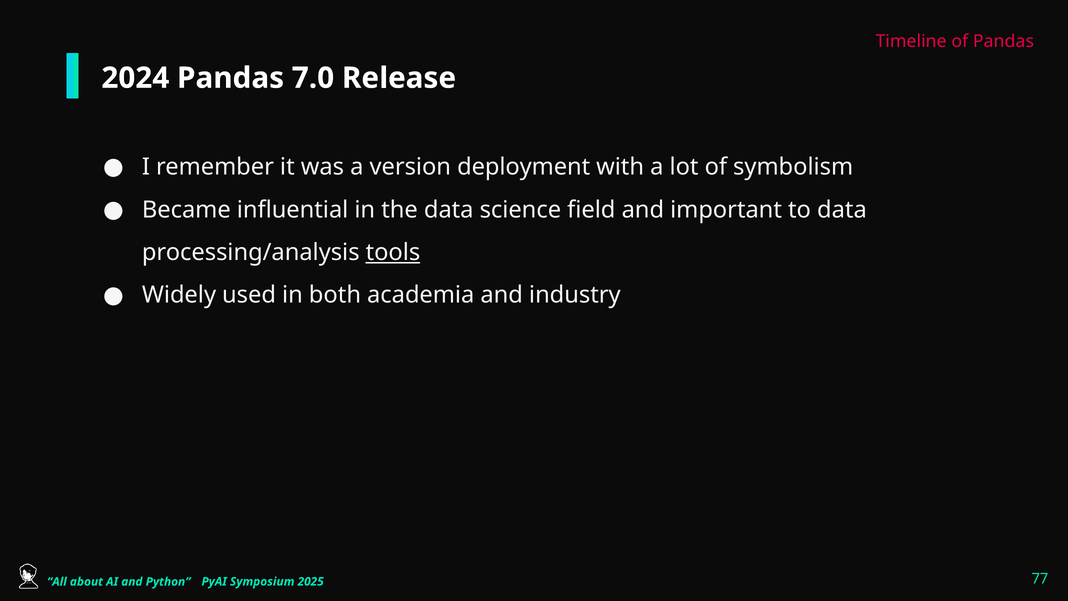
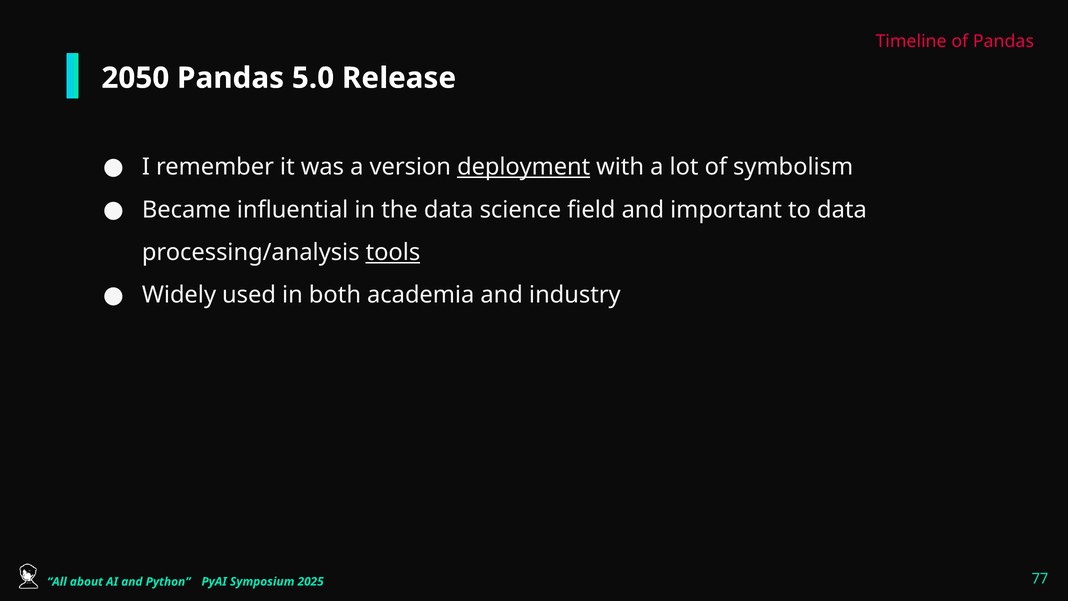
2024: 2024 -> 2050 (135, 78)
7.0: 7.0 -> 5.0 (313, 78)
deployment underline: none -> present (524, 167)
